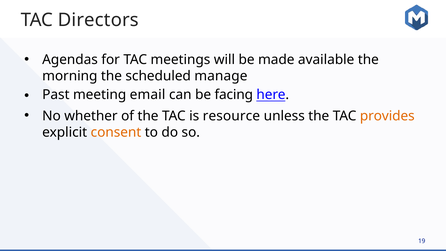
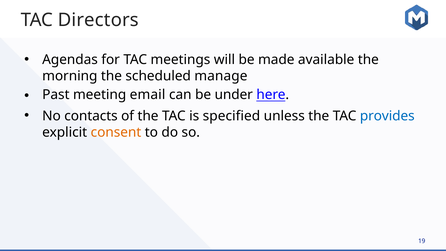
facing: facing -> under (234, 95)
whether: whether -> contacts (91, 116)
resource: resource -> specified (231, 116)
provides colour: orange -> blue (387, 116)
